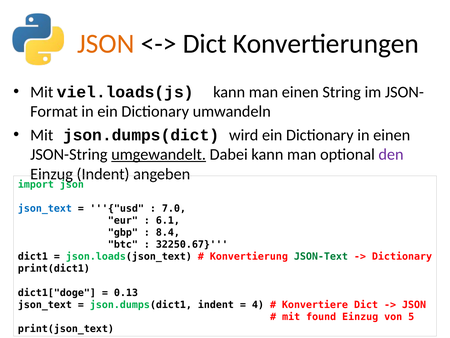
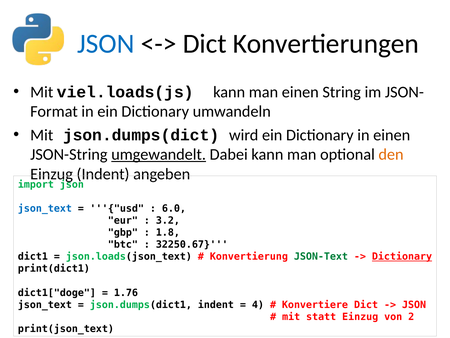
JSON colour: orange -> blue (106, 44)
den colour: purple -> orange (391, 154)
7.0: 7.0 -> 6.0 (174, 208)
6.1: 6.1 -> 3.2 (168, 220)
8.4: 8.4 -> 1.8 (168, 232)
Dictionary underline: none -> present (402, 256)
0.13: 0.13 -> 1.76 (126, 292)
found: found -> statt (321, 316)
5: 5 -> 2 (411, 316)
